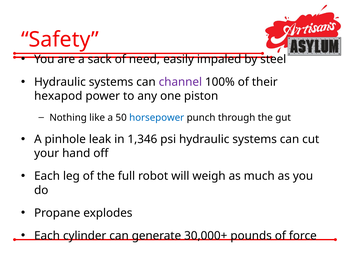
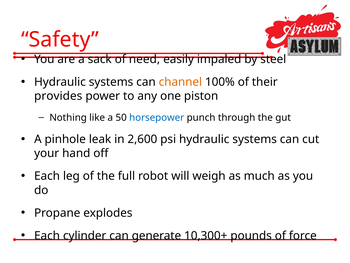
channel colour: purple -> orange (180, 82)
hexapod: hexapod -> provides (58, 96)
1,346: 1,346 -> 2,600 (142, 139)
30,000+: 30,000+ -> 10,300+ (206, 235)
